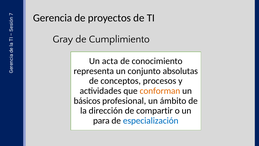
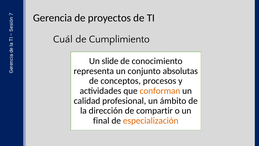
Gray: Gray -> Cuál (63, 39)
acta: acta -> slide (110, 61)
básicos: básicos -> calidad (87, 101)
para: para -> final (101, 120)
especialización colour: blue -> orange (151, 120)
